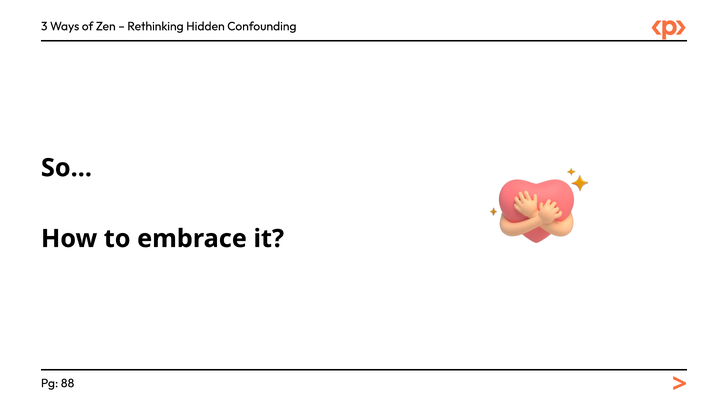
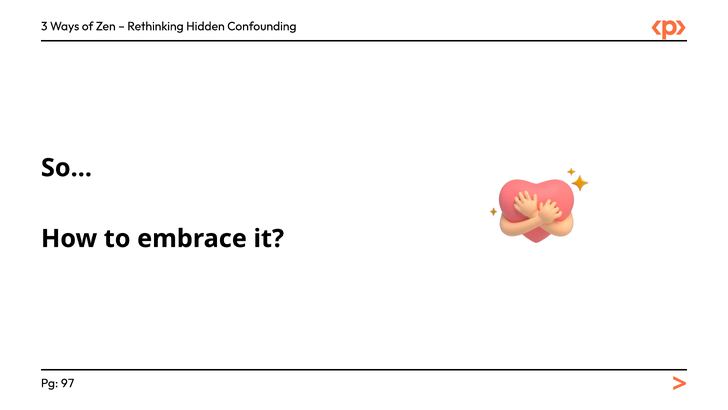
88: 88 -> 97 (68, 383)
